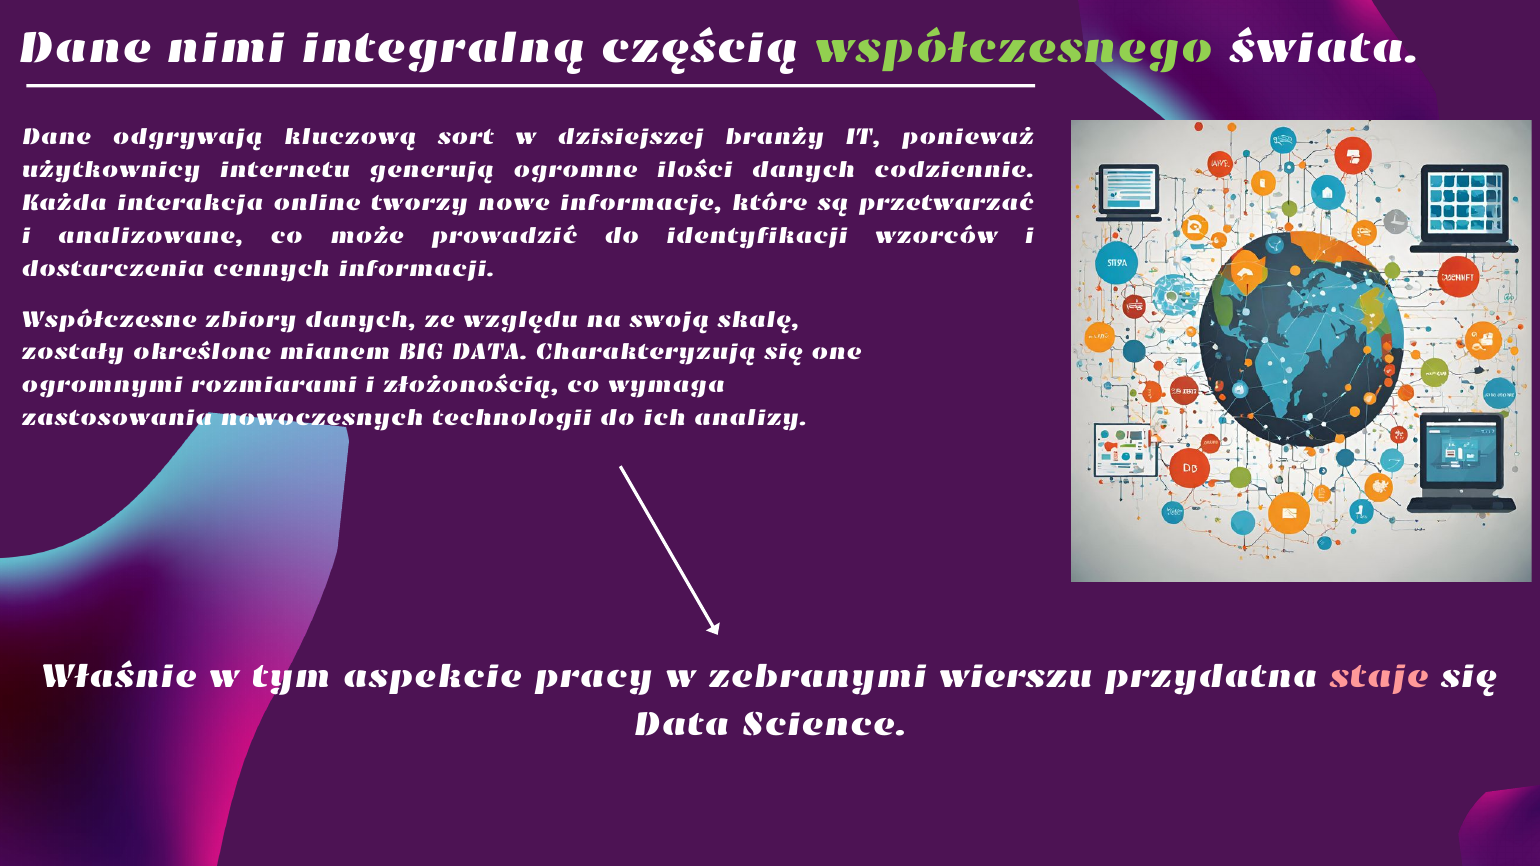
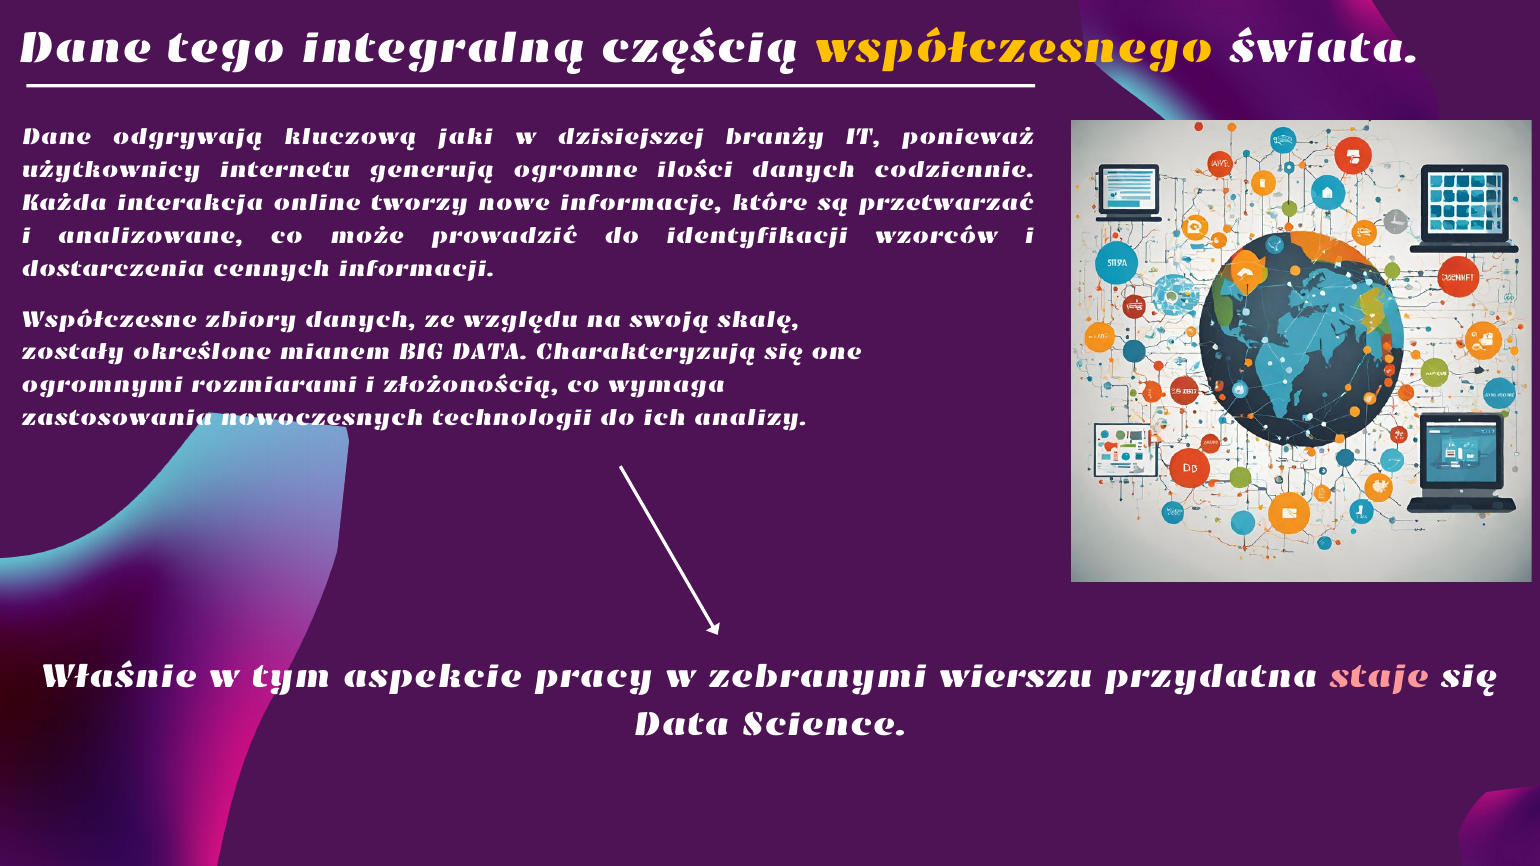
nimi: nimi -> tego (227, 48)
współczesnego colour: light green -> yellow (1014, 48)
sort: sort -> jaki (466, 137)
